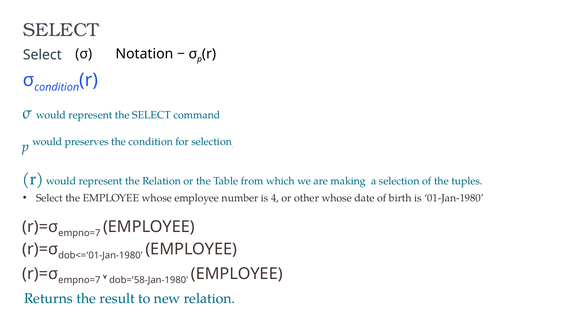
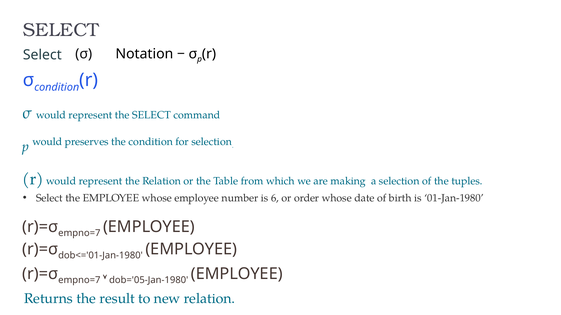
4: 4 -> 6 (275, 198)
other: other -> order (307, 198)
dob='58-Jan-1980: dob='58-Jan-1980 -> dob='05-Jan-1980 (149, 281)
